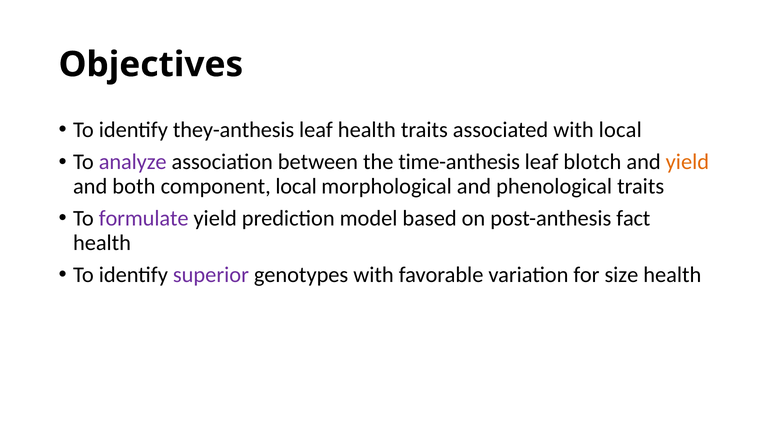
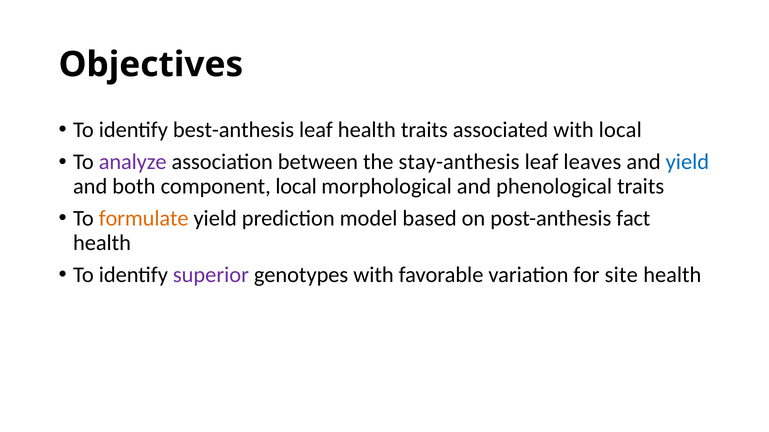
they-anthesis: they-anthesis -> best-anthesis (234, 130)
time-anthesis: time-anthesis -> stay-anthesis (459, 162)
blotch: blotch -> leaves (592, 162)
yield colour: orange -> blue (687, 162)
formulate colour: purple -> orange (144, 219)
size: size -> site (621, 275)
